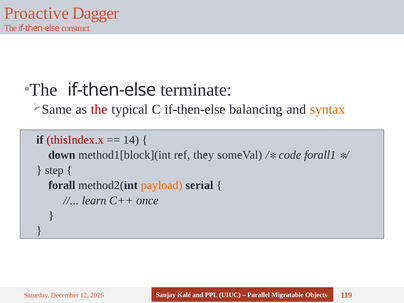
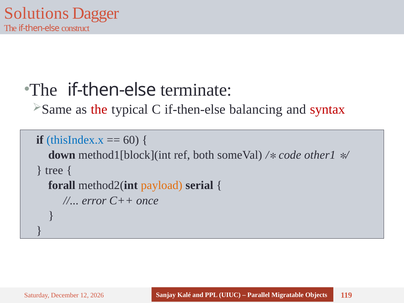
Proactive: Proactive -> Solutions (37, 13)
syntax colour: orange -> red (327, 109)
thisIndex.x colour: red -> blue (75, 140)
14: 14 -> 60 (131, 140)
they: they -> both (204, 155)
forall1: forall1 -> other1 (320, 155)
step: step -> tree (54, 170)
learn: learn -> error (94, 200)
